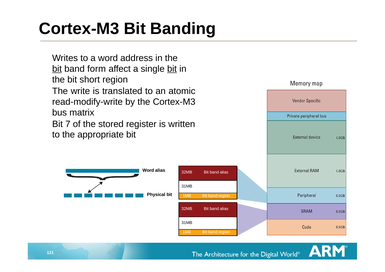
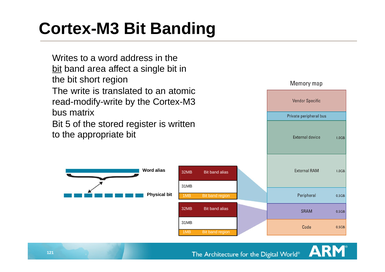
form: form -> area (97, 69)
bit underline: present -> none (172, 69)
7: 7 -> 5 (68, 124)
